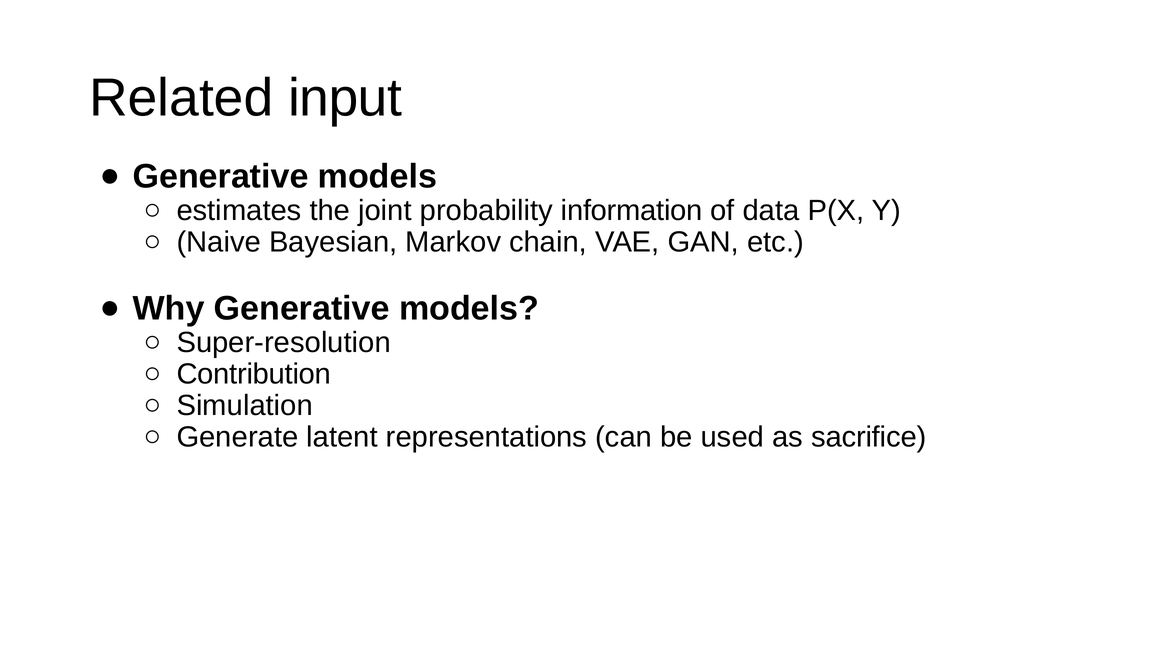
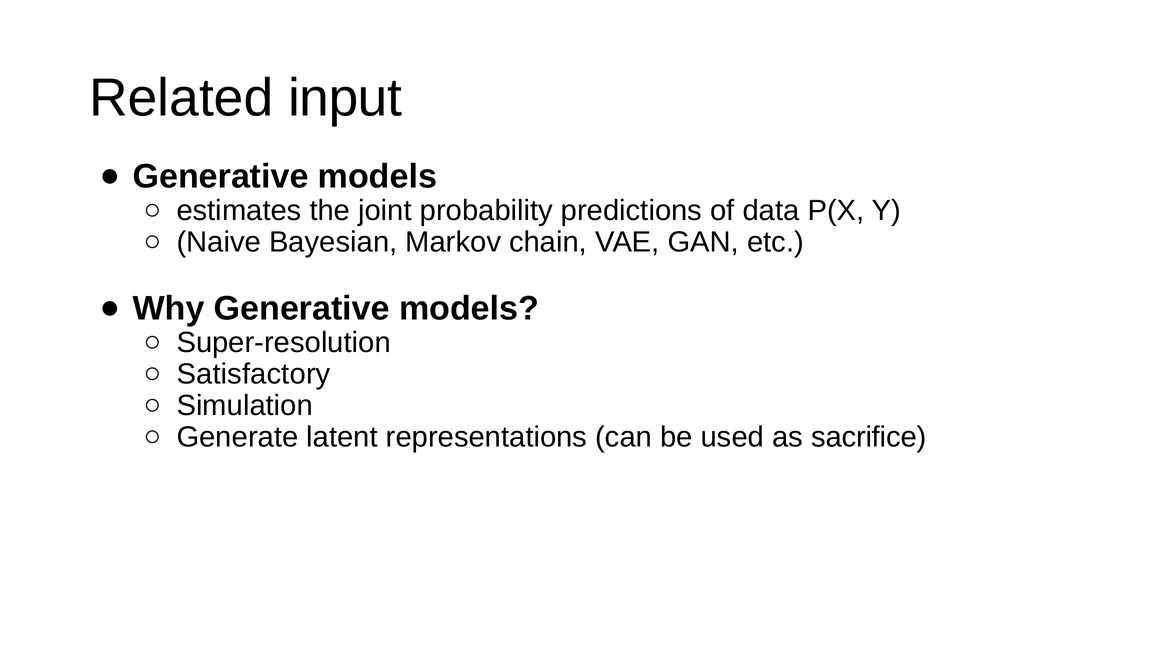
information: information -> predictions (632, 211)
Contribution: Contribution -> Satisfactory (254, 374)
